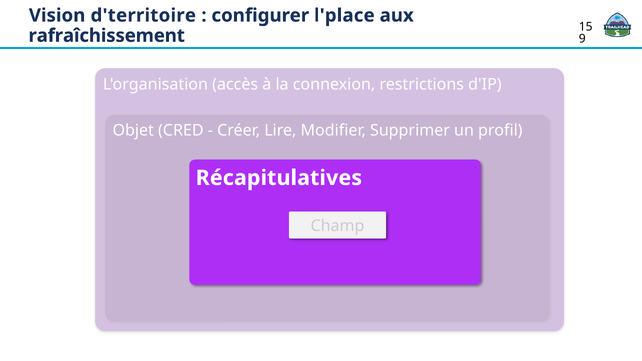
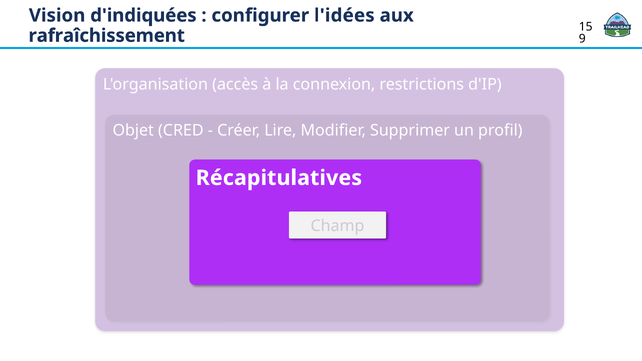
d'territoire: d'territoire -> d'indiquées (143, 15)
l'place: l'place -> l'idées (344, 15)
